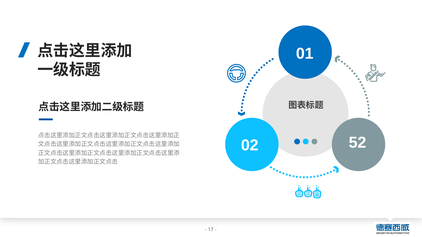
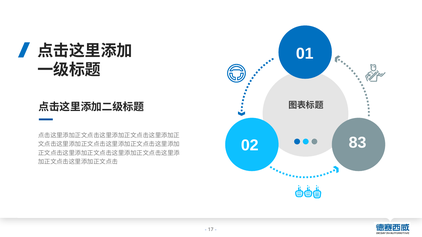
52: 52 -> 83 (358, 143)
